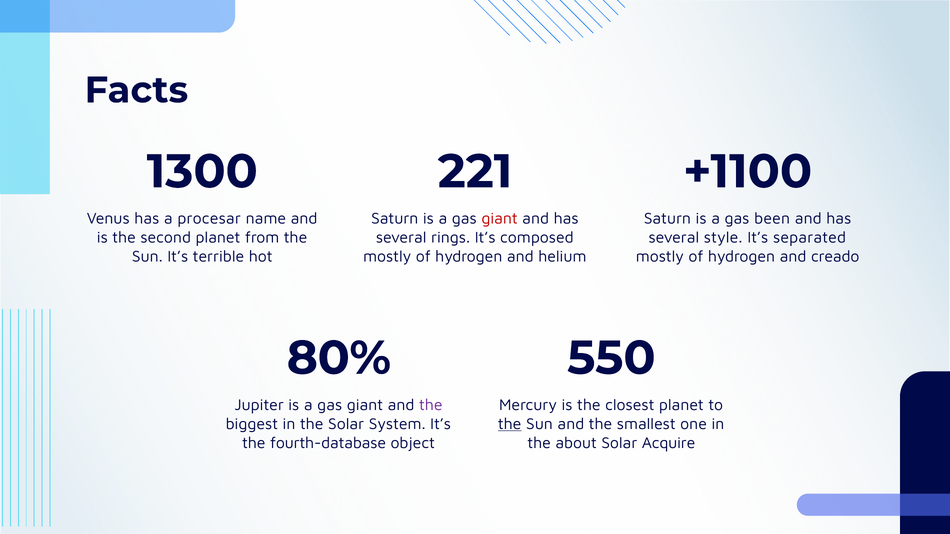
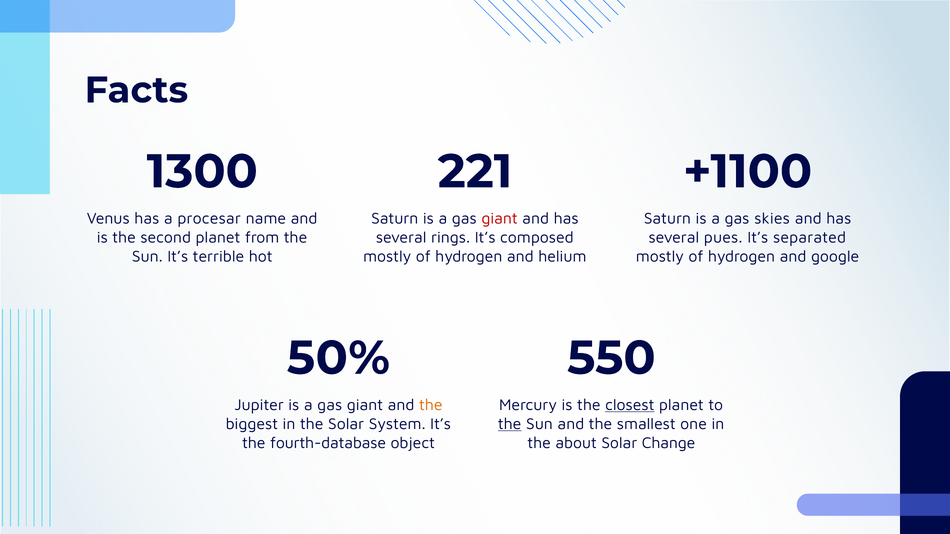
been: been -> skies (772, 219)
style: style -> pues (723, 238)
creado: creado -> google (835, 257)
80%: 80% -> 50% (338, 358)
the colour: purple -> orange (431, 405)
closest underline: none -> present (630, 405)
Acquire: Acquire -> Change (669, 443)
